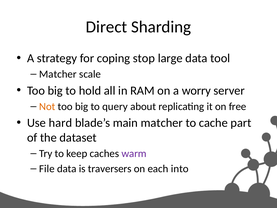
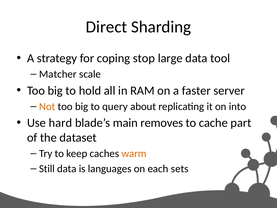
worry: worry -> faster (196, 90)
free: free -> into (237, 106)
main matcher: matcher -> removes (162, 123)
warm colour: purple -> orange (134, 153)
File: File -> Still (47, 168)
traversers: traversers -> languages (110, 168)
into: into -> sets (180, 168)
